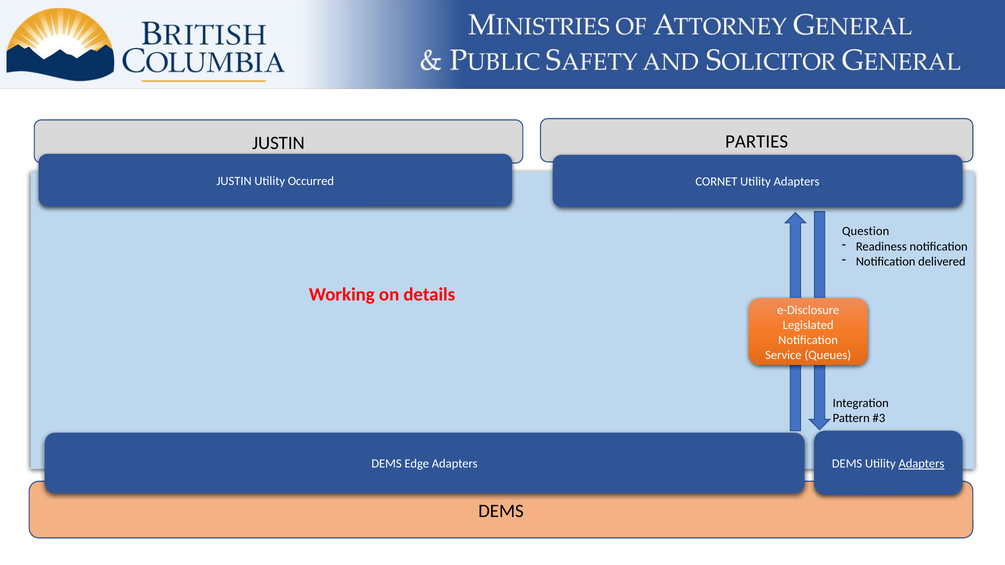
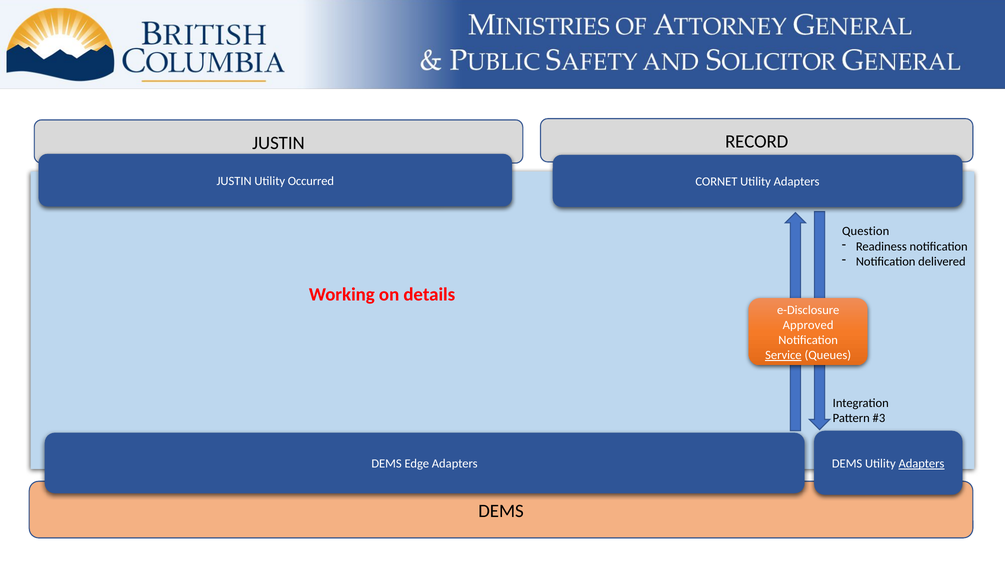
PARTIES: PARTIES -> RECORD (757, 142)
Legislated: Legislated -> Approved (808, 325)
Service underline: none -> present (783, 355)
